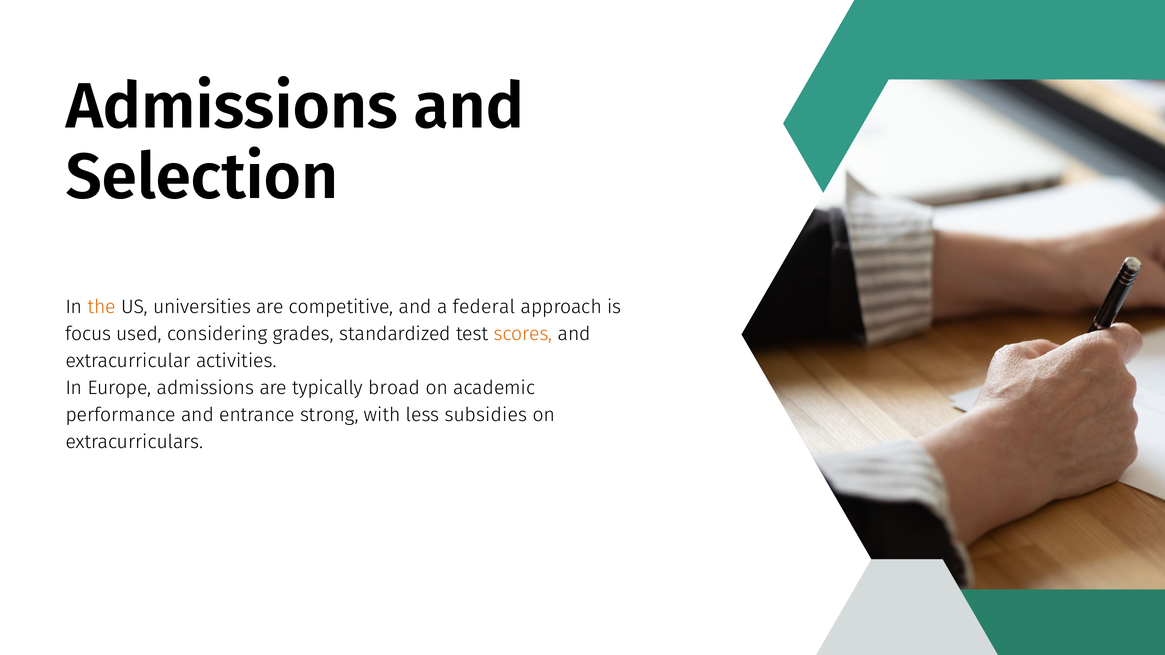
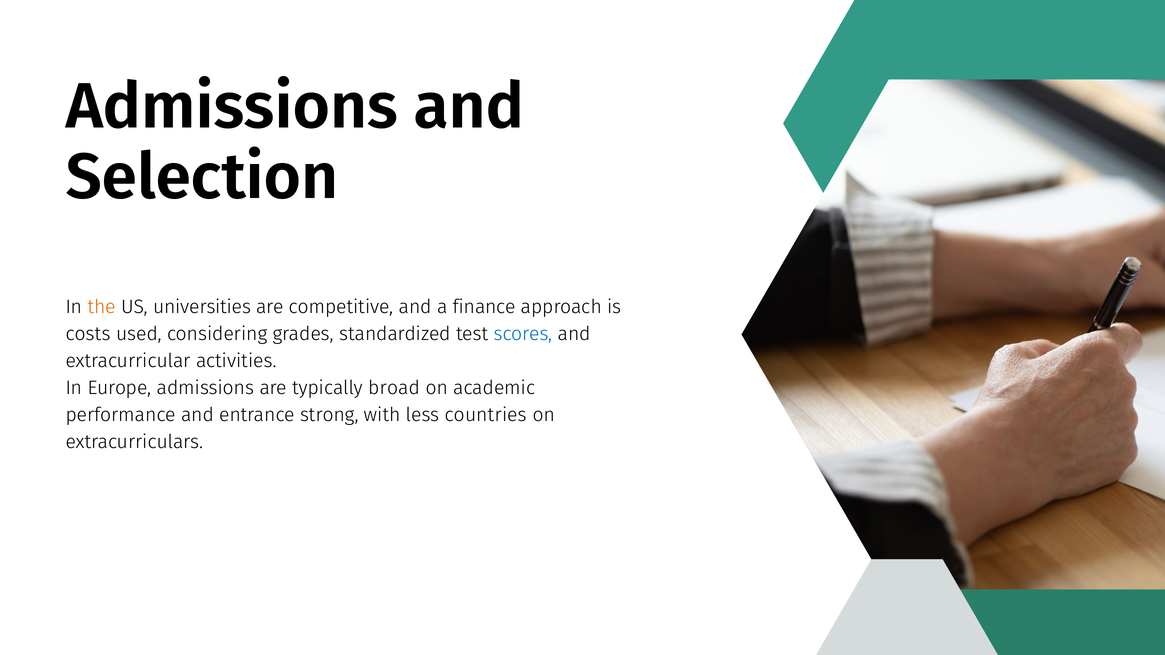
federal: federal -> finance (484, 307)
focus: focus -> costs (88, 334)
scores colour: orange -> blue (523, 334)
subsidies: subsidies -> countries (486, 415)
